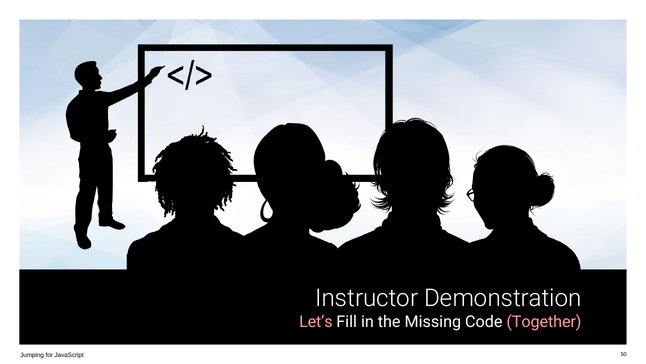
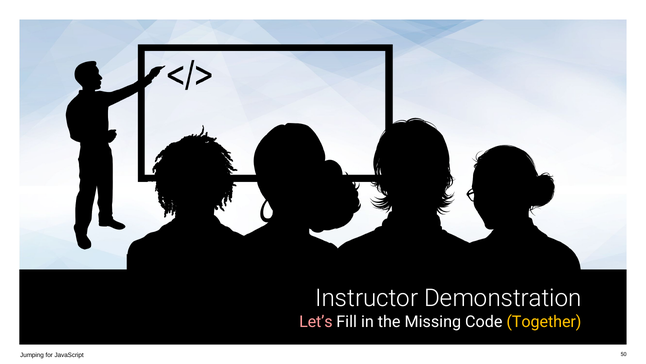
Together colour: pink -> yellow (544, 321)
